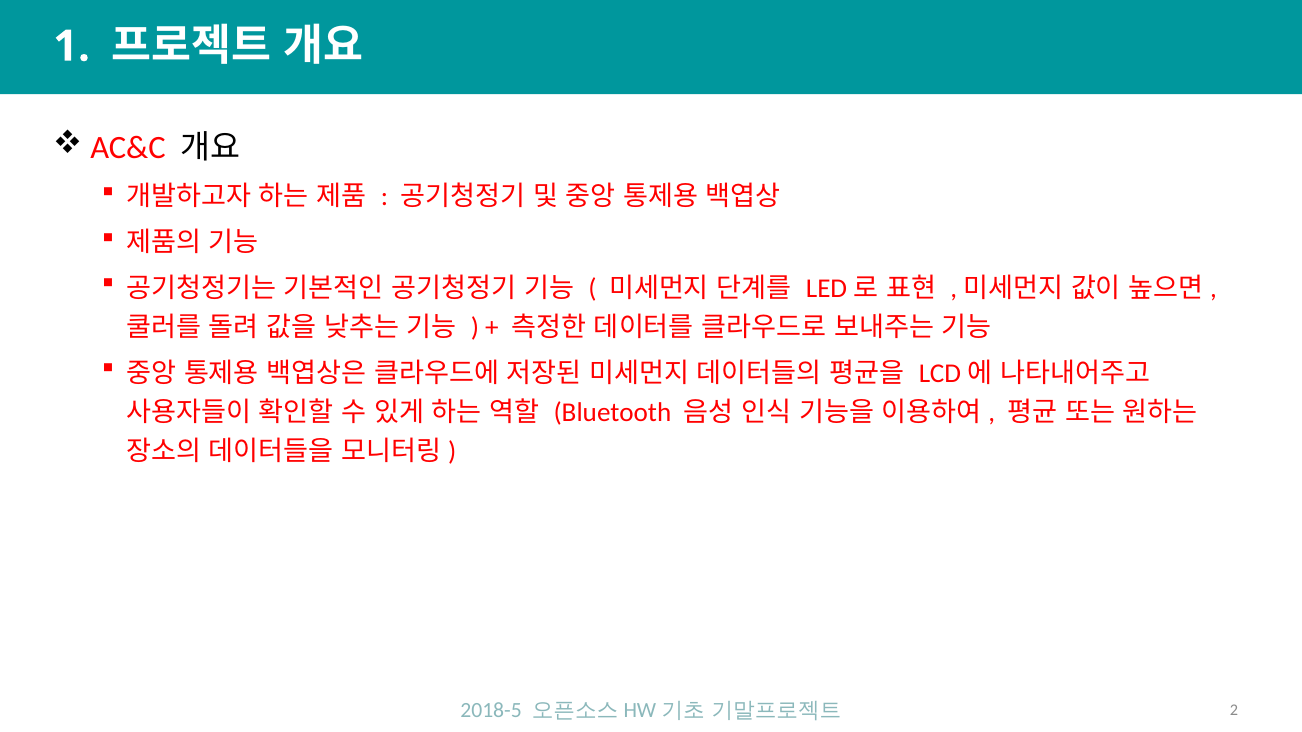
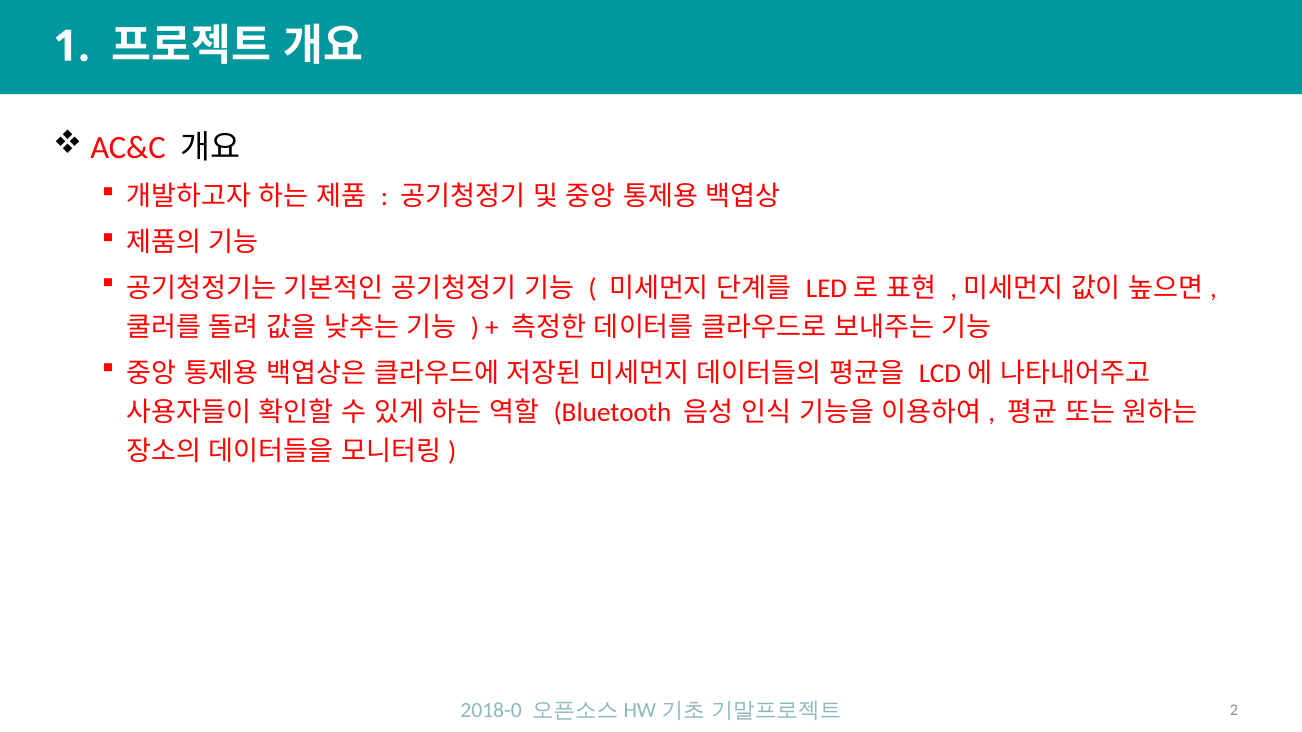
2018-5: 2018-5 -> 2018-0 (491, 711)
